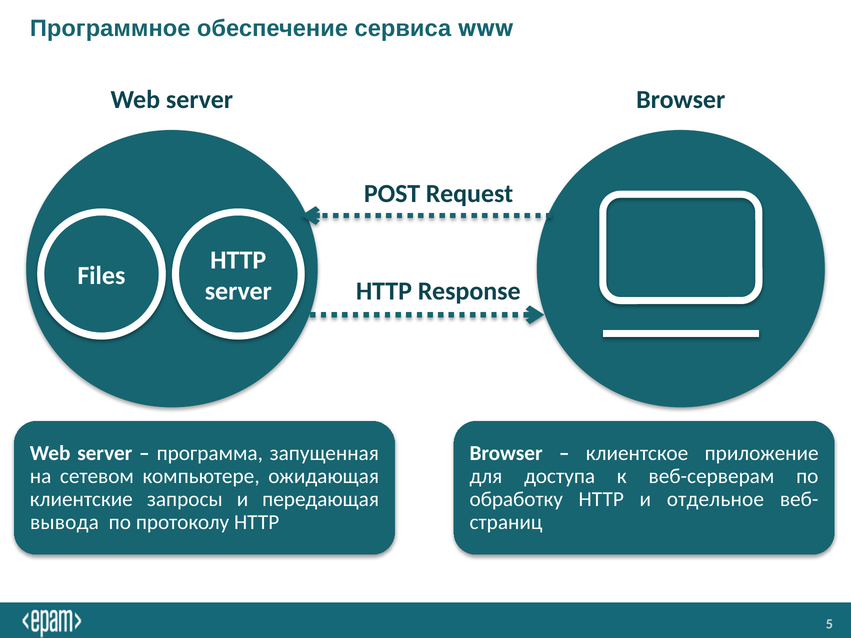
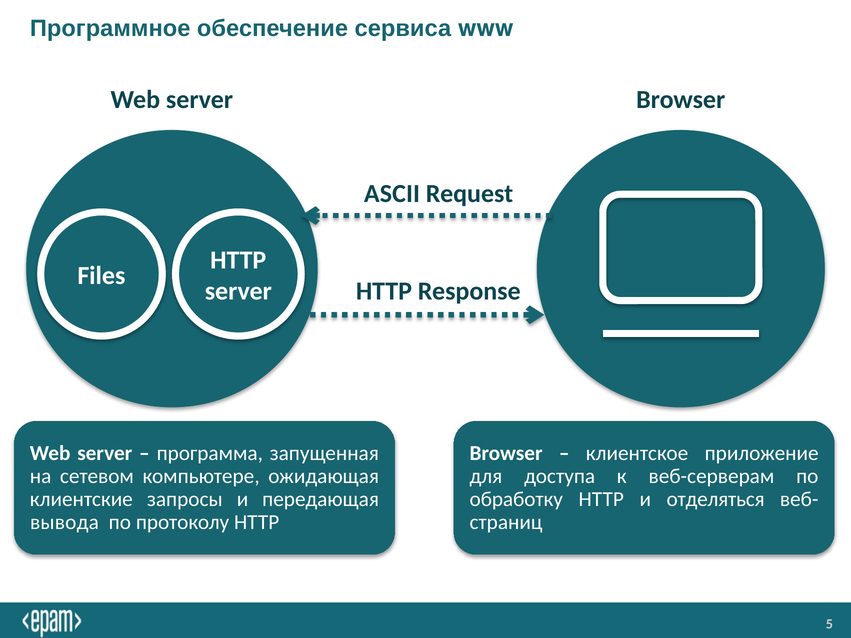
POST: POST -> ASCII (392, 194)
отдельное: отдельное -> отделяться (716, 499)
